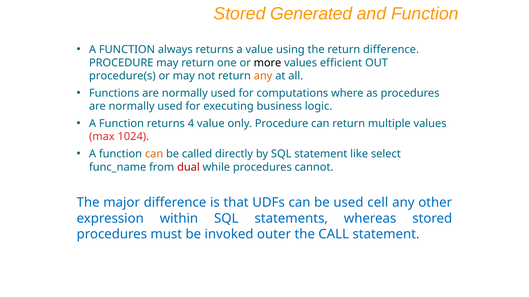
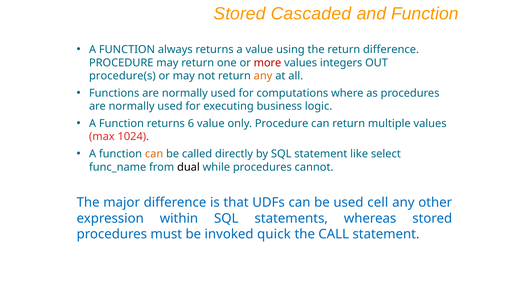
Generated: Generated -> Cascaded (311, 14)
more colour: black -> red (267, 63)
efficient: efficient -> integers (341, 63)
4: 4 -> 6 (191, 124)
dual colour: red -> black (188, 167)
outer: outer -> quick (274, 235)
